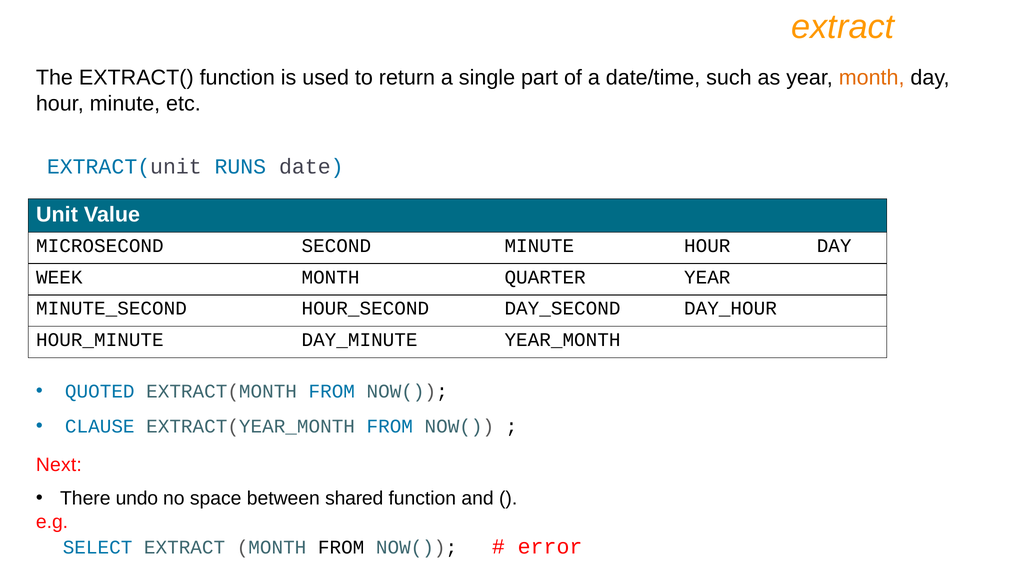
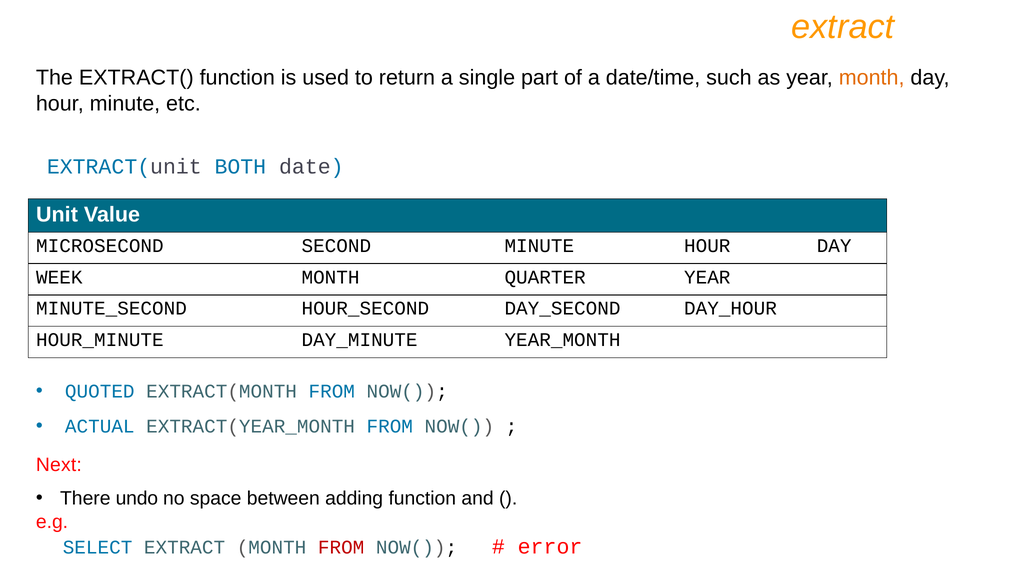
RUNS: RUNS -> BOTH (240, 166)
CLAUSE: CLAUSE -> ACTUAL (100, 426)
shared: shared -> adding (354, 499)
FROM colour: black -> red (341, 547)
